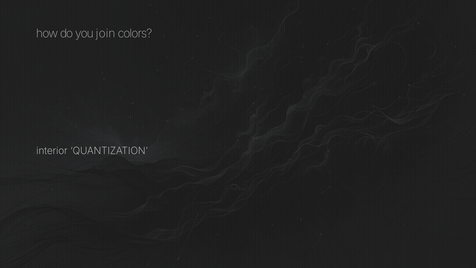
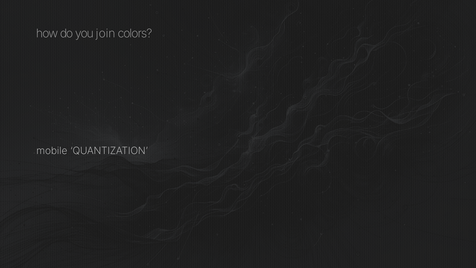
interior: interior -> mobile (52, 151)
